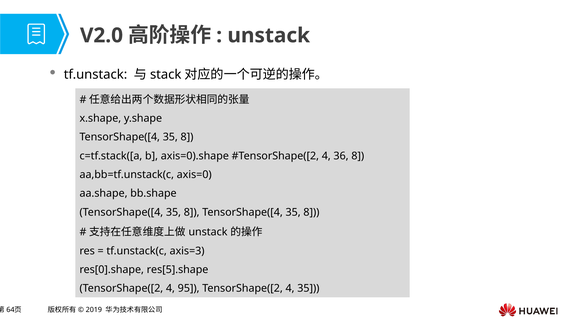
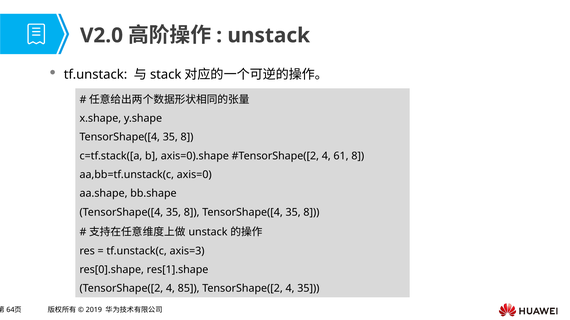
36: 36 -> 61 (341, 156)
res[5].shape: res[5].shape -> res[1].shape (178, 270)
95: 95 -> 85 (189, 289)
